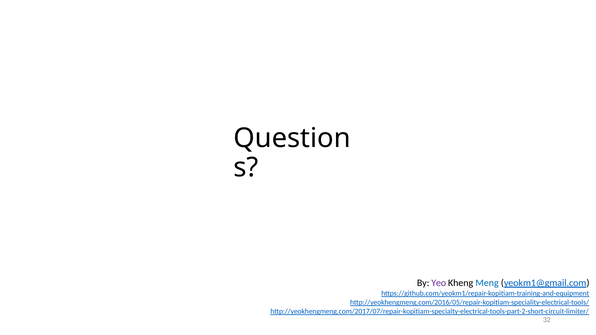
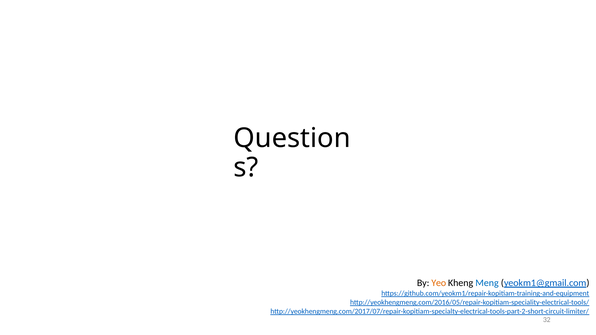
Yeo colour: purple -> orange (439, 283)
